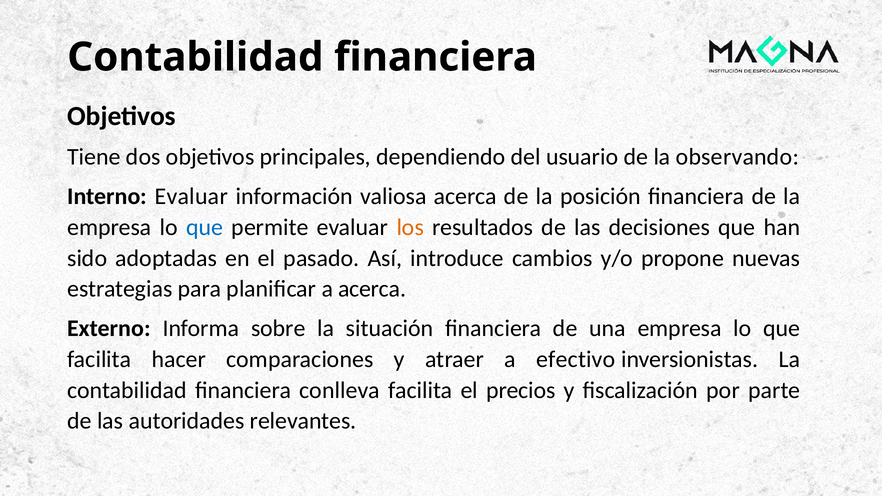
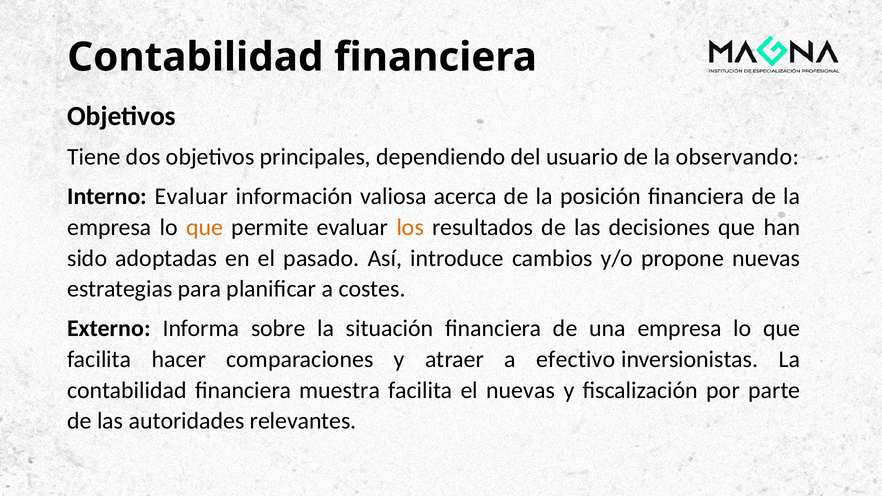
que colour: blue -> orange (205, 227)
a acerca: acerca -> costes (372, 289)
conlleva: conlleva -> muestra (340, 390)
el precios: precios -> nuevas (521, 390)
